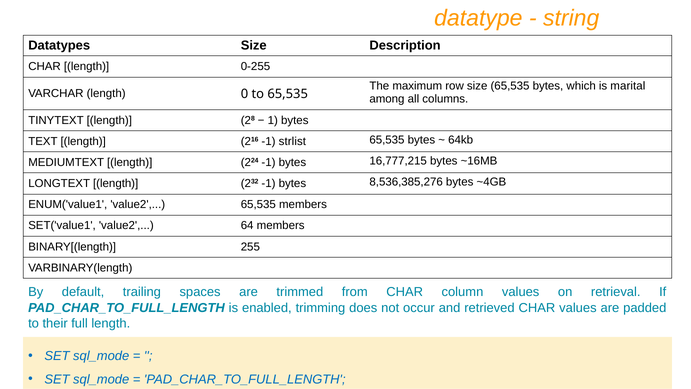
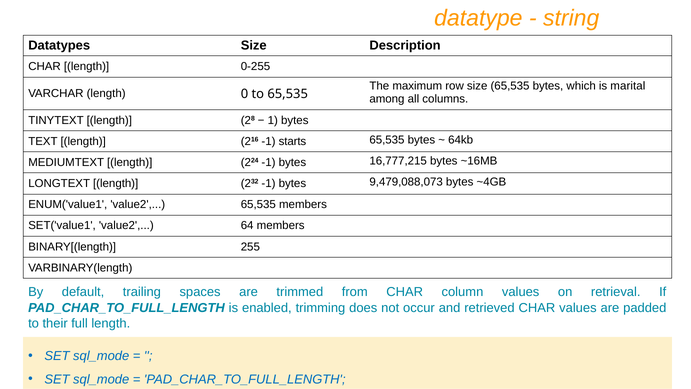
strlist: strlist -> starts (292, 141)
8,536,385,276: 8,536,385,276 -> 9,479,088,073 (406, 182)
